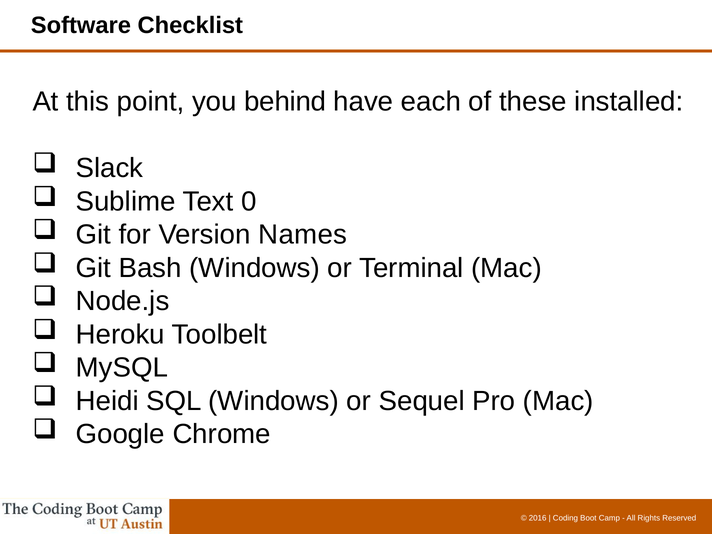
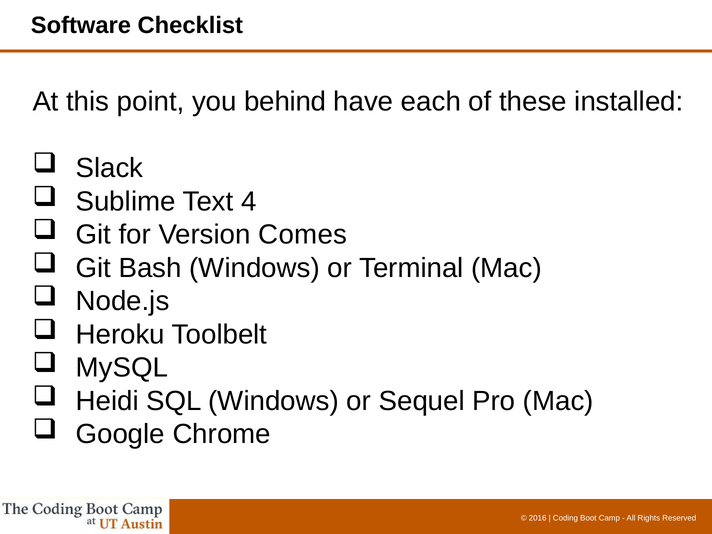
0: 0 -> 4 (249, 201)
Names: Names -> Comes (303, 235)
